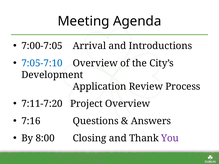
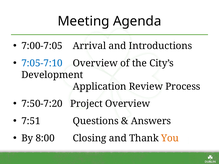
7:11-7:20: 7:11-7:20 -> 7:50-7:20 (42, 104)
7:16: 7:16 -> 7:51 (31, 121)
You colour: purple -> orange (170, 138)
